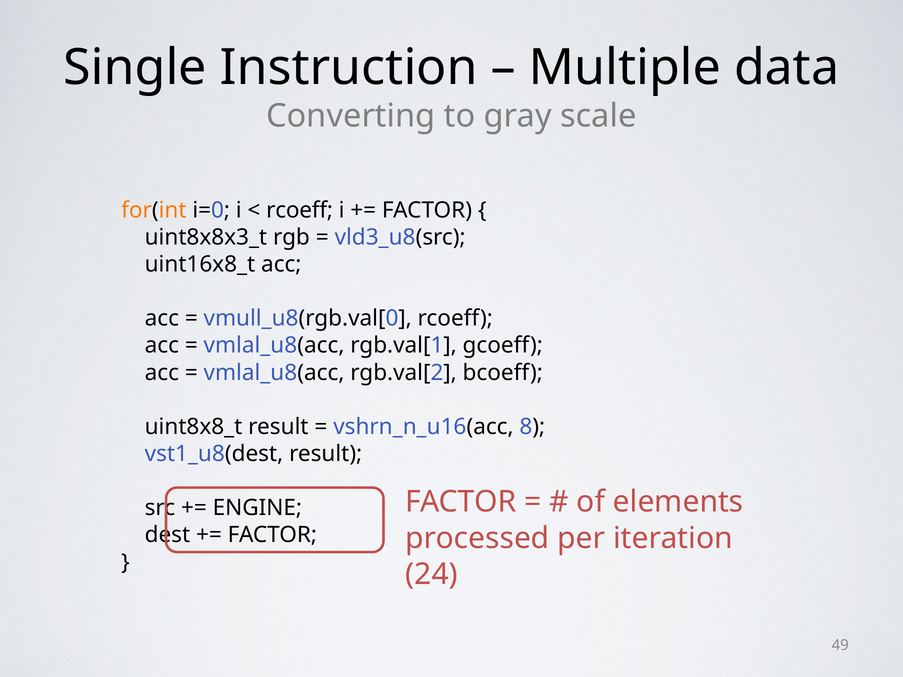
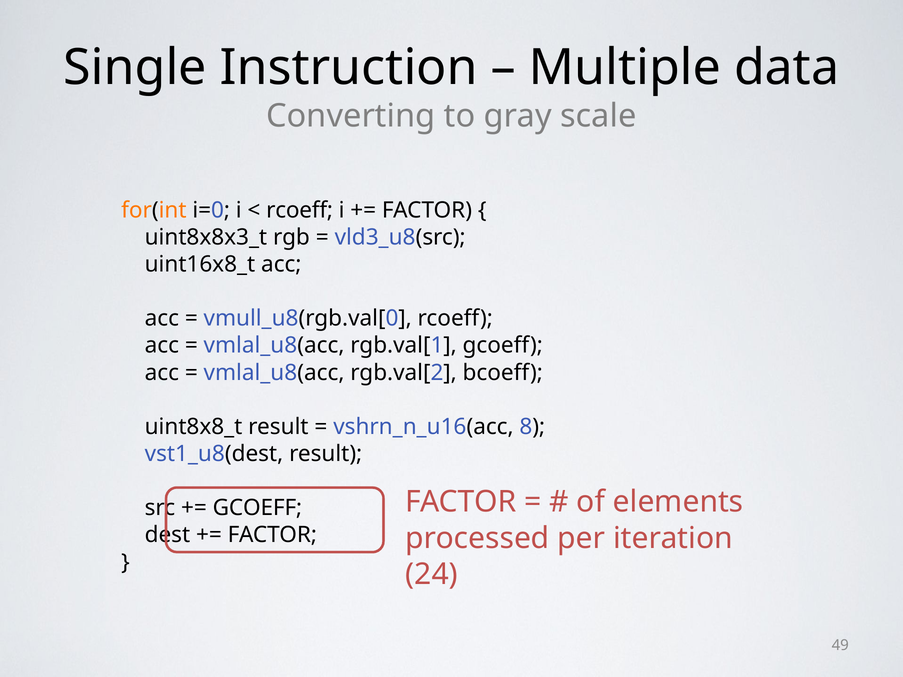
ENGINE: ENGINE -> GCOEFF (257, 508)
